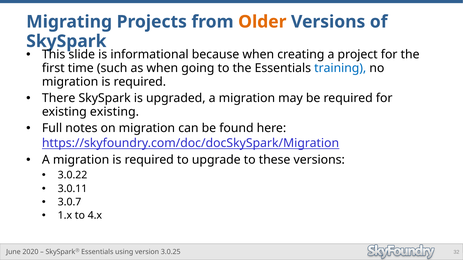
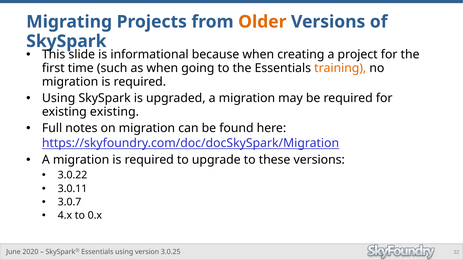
training colour: blue -> orange (340, 68)
There: There -> Using (59, 98)
1.x: 1.x -> 4.x (65, 216)
4.x: 4.x -> 0.x (95, 216)
